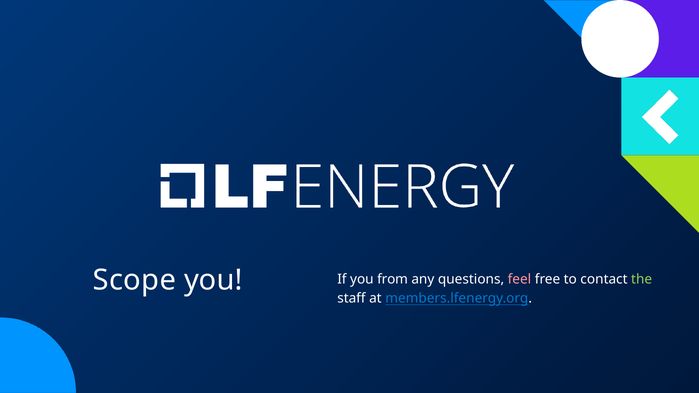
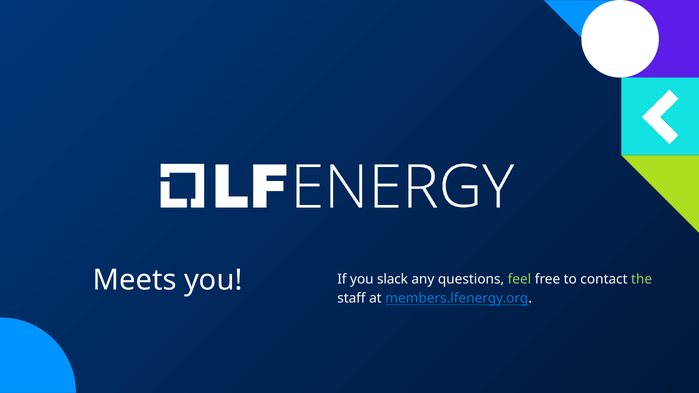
Scope: Scope -> Meets (135, 280)
from: from -> slack (393, 279)
feel colour: pink -> light green (519, 279)
